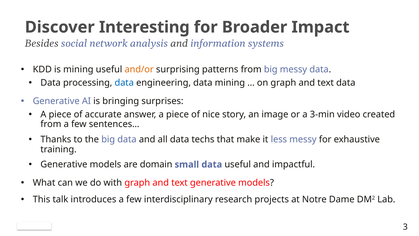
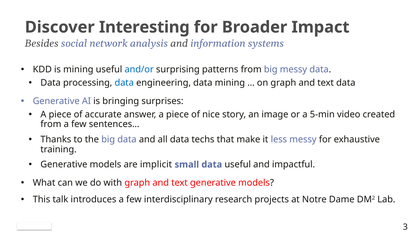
and/or colour: orange -> blue (139, 69)
3-min: 3-min -> 5-min (322, 114)
domain: domain -> implicit (156, 164)
